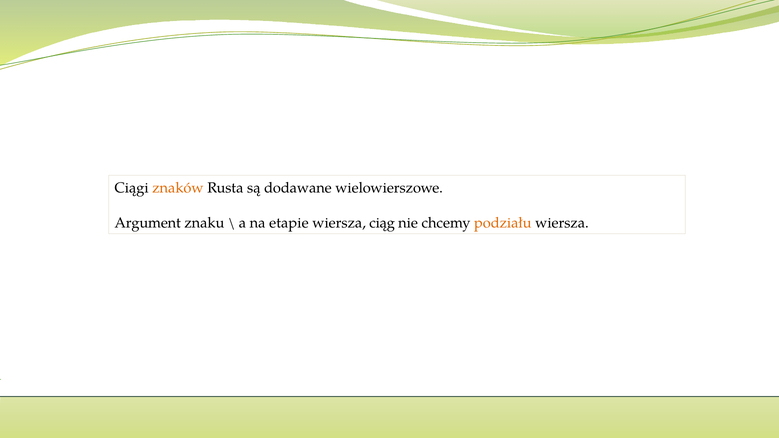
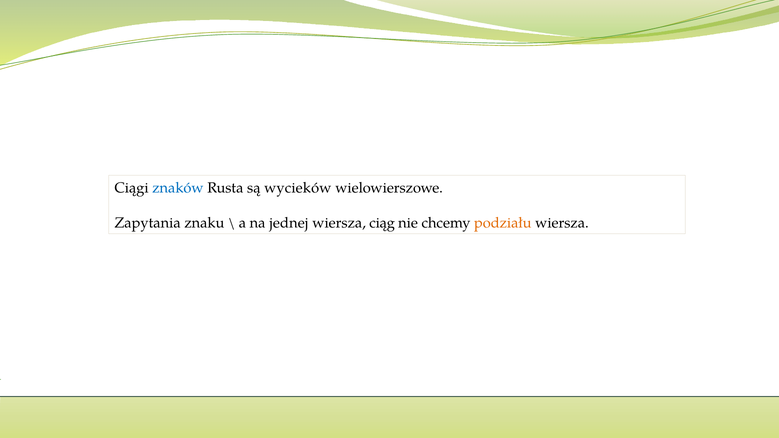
znaków colour: orange -> blue (178, 188)
dodawane: dodawane -> wycieków (298, 188)
Argument: Argument -> Zapytania (148, 223)
etapie: etapie -> jednej (289, 223)
